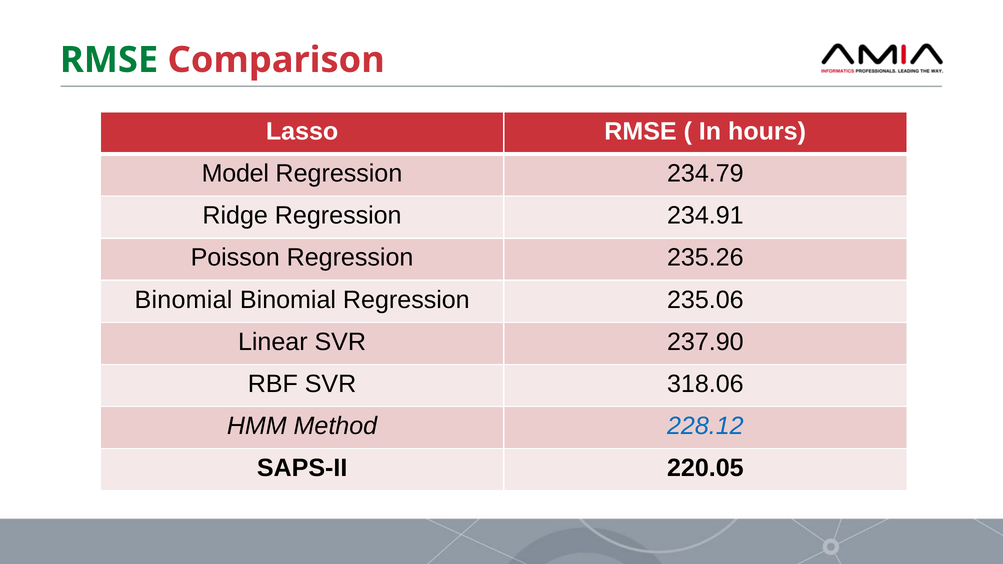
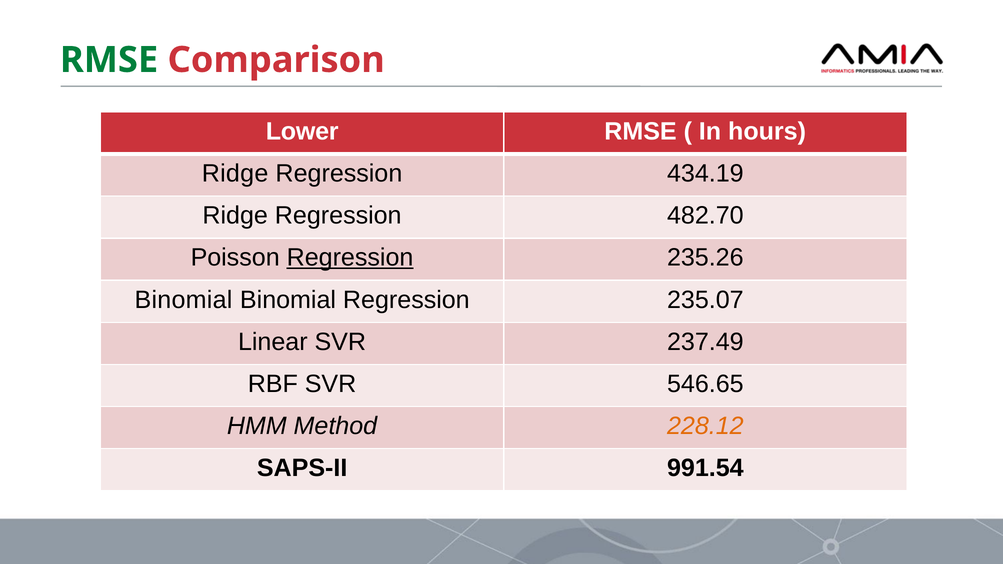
Lasso: Lasso -> Lower (302, 132)
Model: Model -> Ridge (235, 174)
234.79: 234.79 -> 434.19 (705, 174)
234.91: 234.91 -> 482.70 (705, 216)
Regression underline: none -> present (350, 258)
235.06: 235.06 -> 235.07 (705, 300)
237.90: 237.90 -> 237.49 (705, 342)
318.06: 318.06 -> 546.65 (705, 384)
228.12 colour: blue -> orange (705, 426)
220.05: 220.05 -> 991.54 (705, 468)
